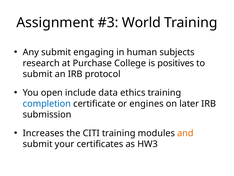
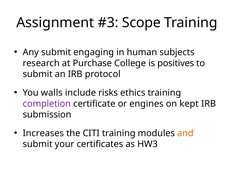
World: World -> Scope (141, 23)
open: open -> walls (52, 92)
data: data -> risks (108, 92)
completion colour: blue -> purple (47, 103)
later: later -> kept (189, 103)
